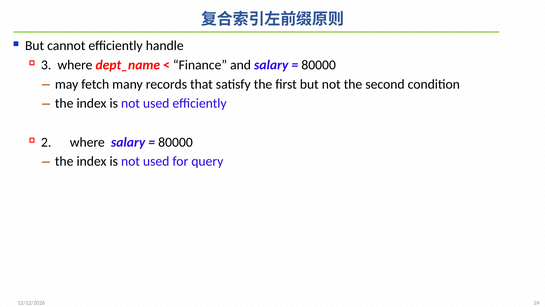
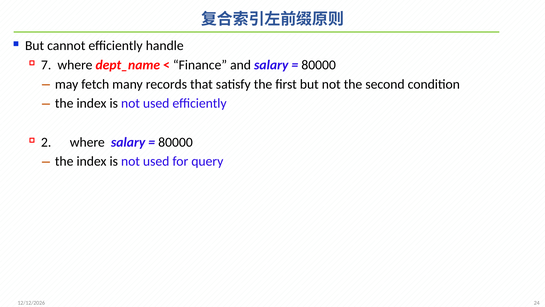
3: 3 -> 7 (46, 65)
